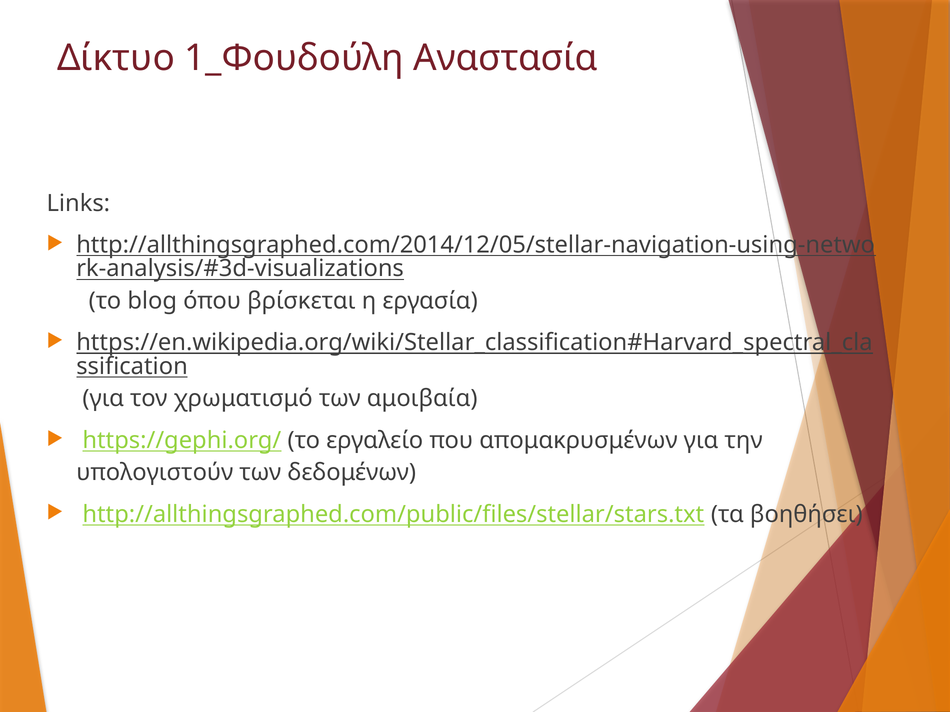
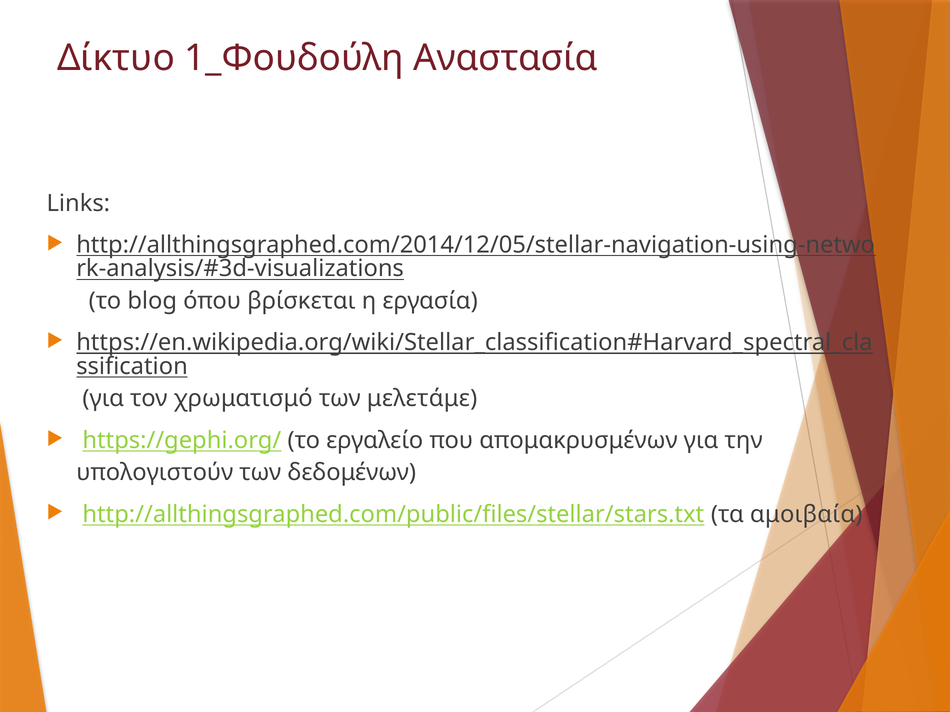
αμοιβαία: αμοιβαία -> μελετάμε (422, 399)
βοηθήσει: βοηθήσει -> αμοιβαία (806, 515)
